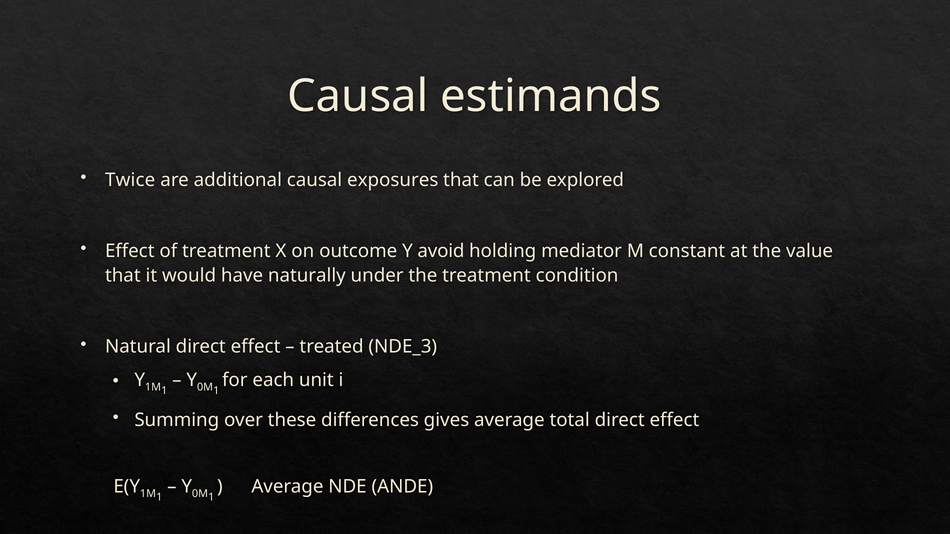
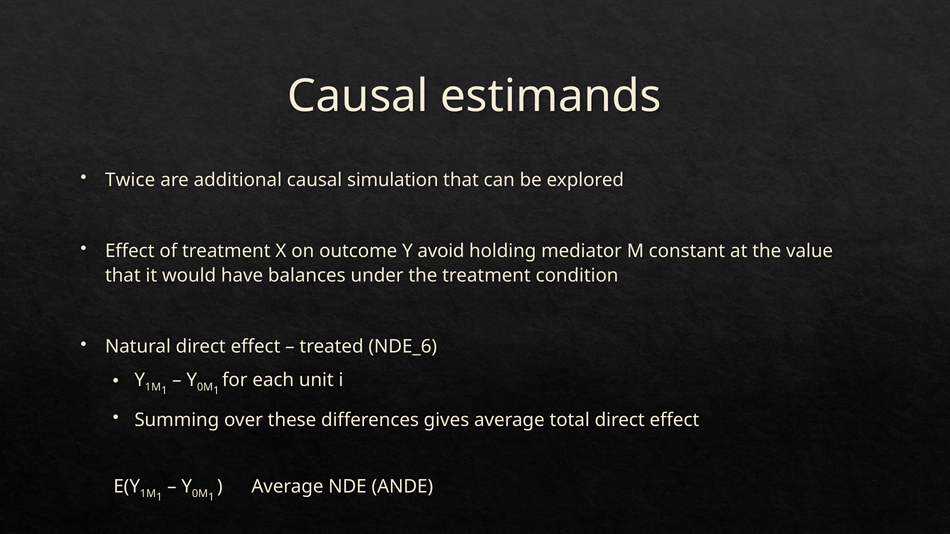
exposures: exposures -> simulation (393, 180)
naturally: naturally -> balances (307, 276)
NDE_3: NDE_3 -> NDE_6 (403, 347)
